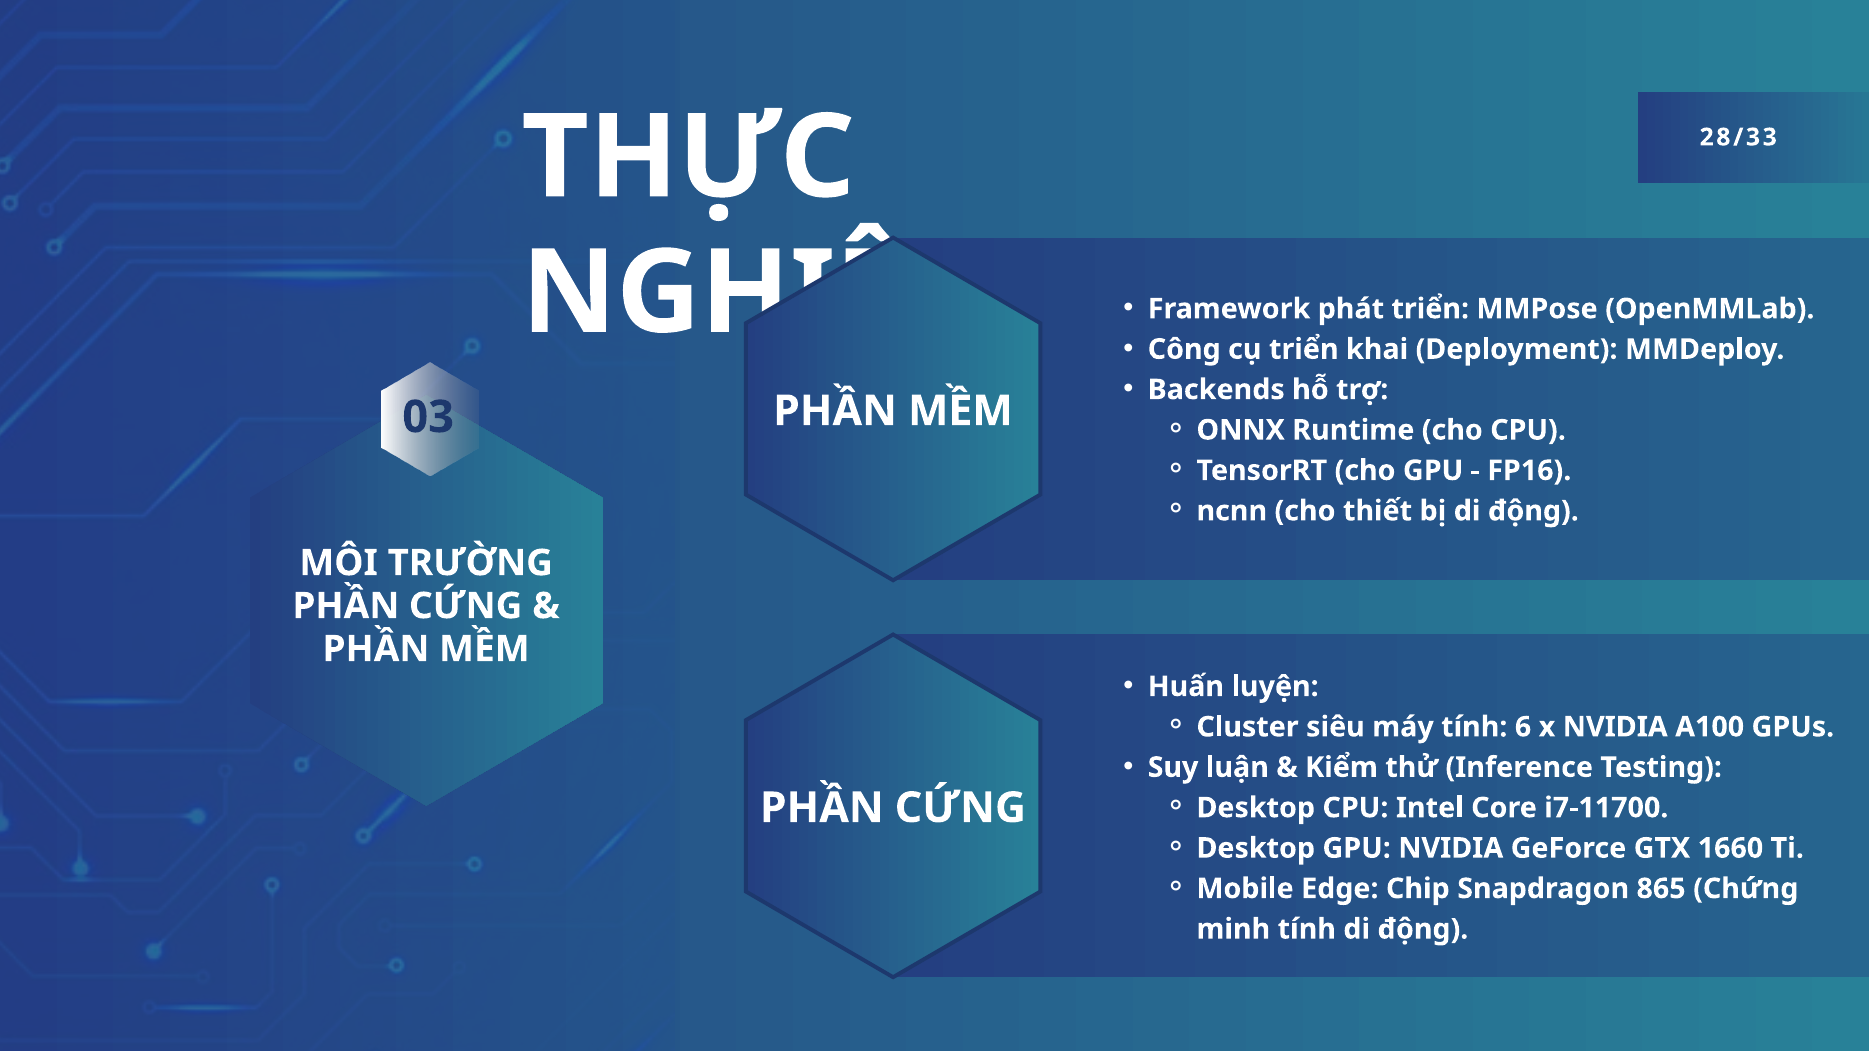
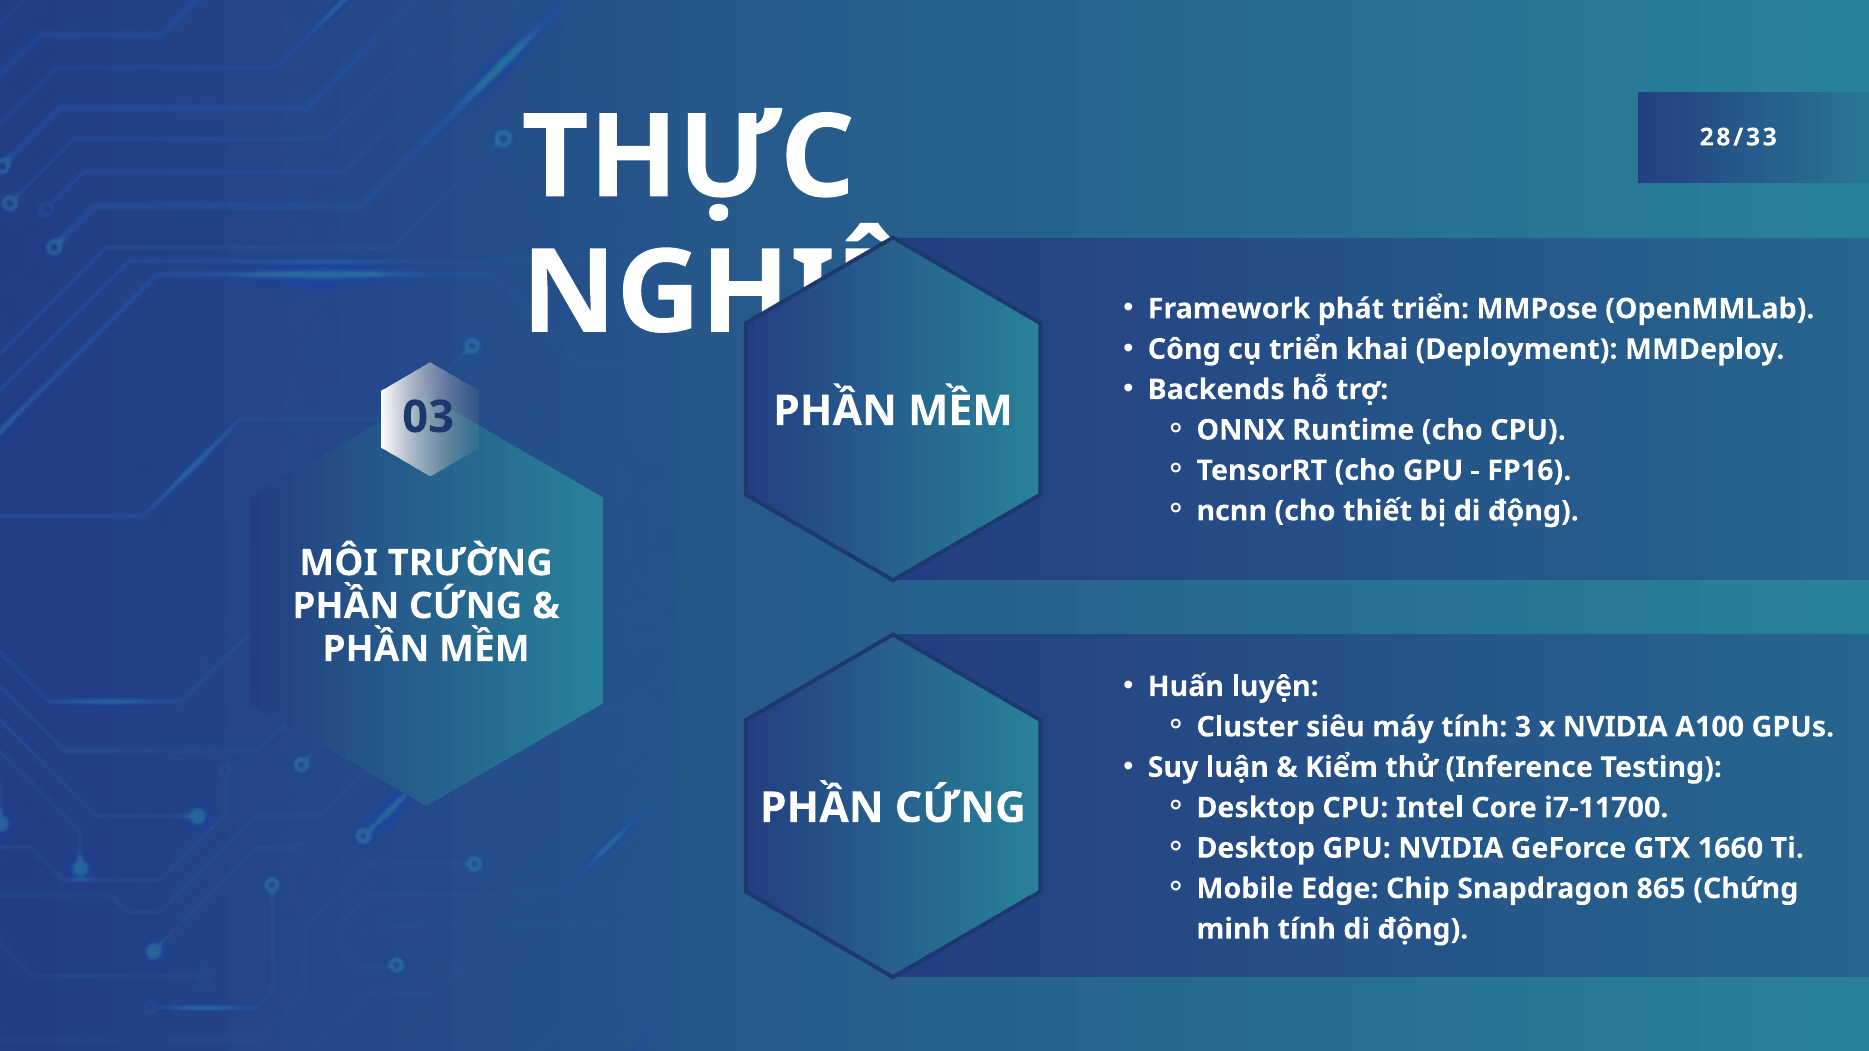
6: 6 -> 3 (1523, 727)
